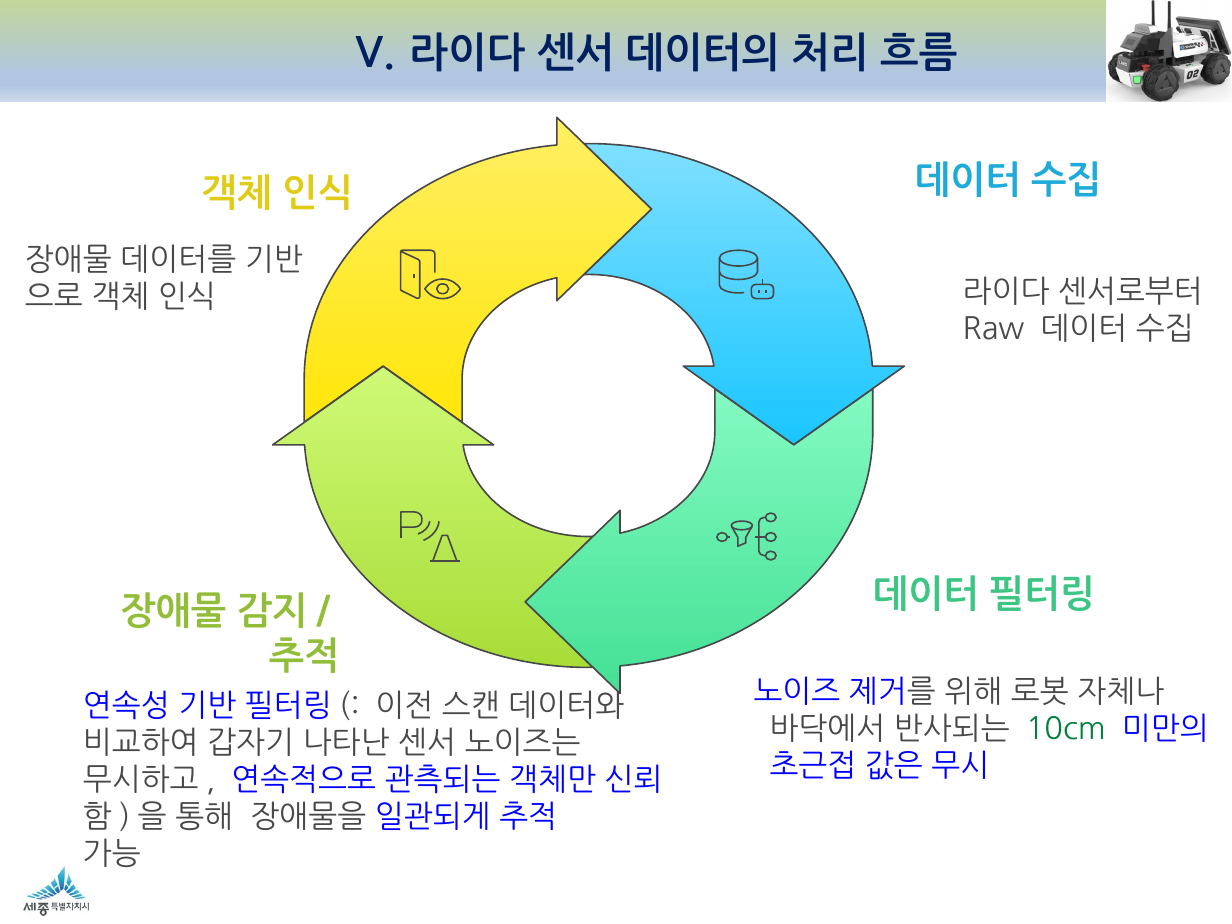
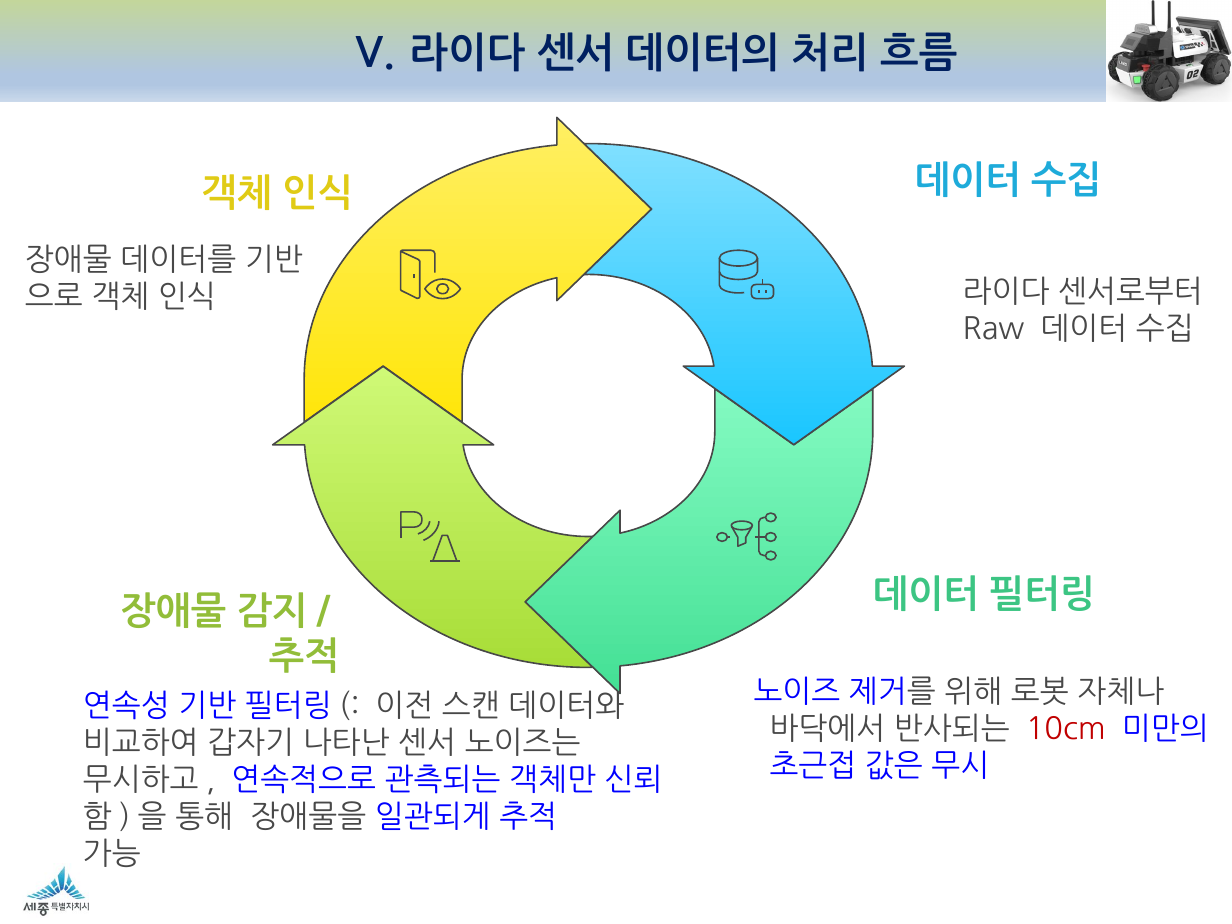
10cm colour: green -> red (1066, 729)
